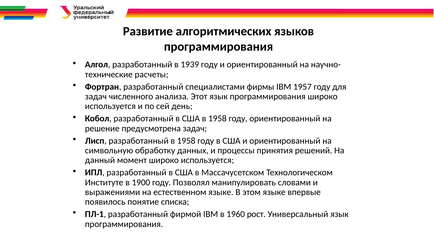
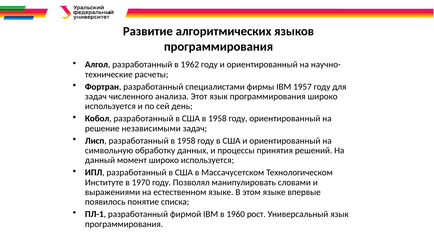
1939: 1939 -> 1962 (190, 65)
предусмотрена: предусмотрена -> независимыми (151, 128)
1900: 1900 -> 1970 (141, 182)
